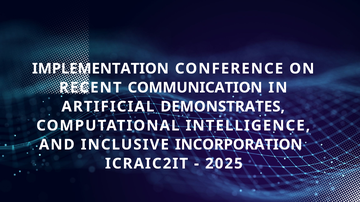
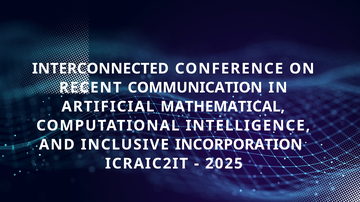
IMPLEMENTATION: IMPLEMENTATION -> INTERCONNECTED (100, 69)
DEMONSTRATES: DEMONSTRATES -> MATHEMATICAL (223, 107)
